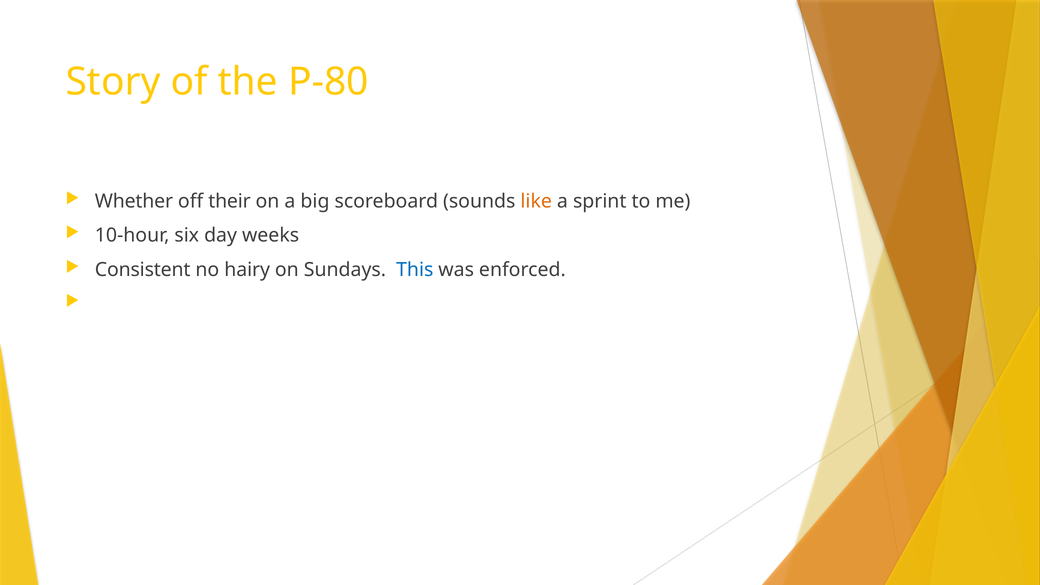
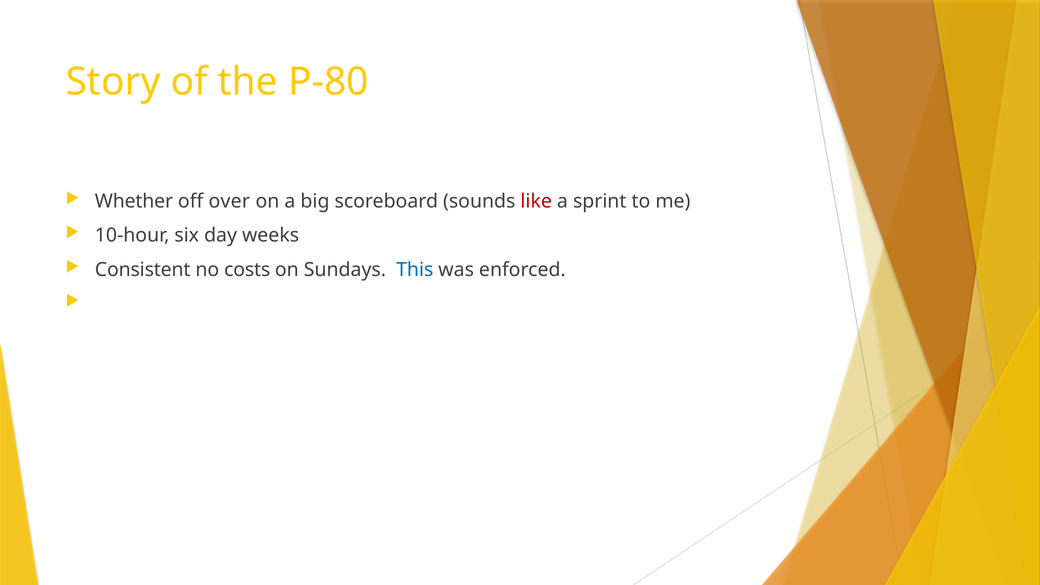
their: their -> over (229, 201)
like colour: orange -> red (536, 201)
hairy: hairy -> costs (247, 270)
